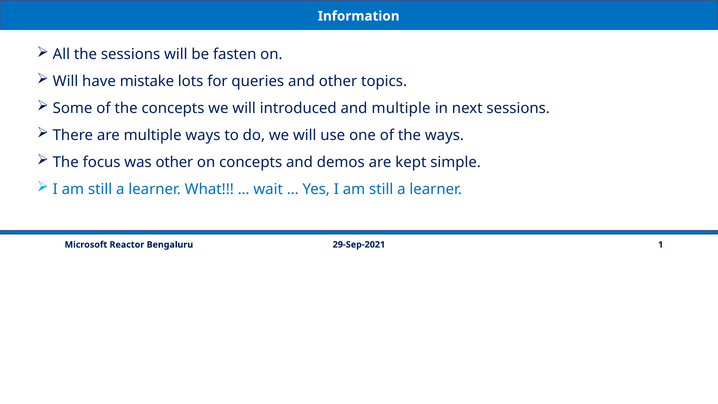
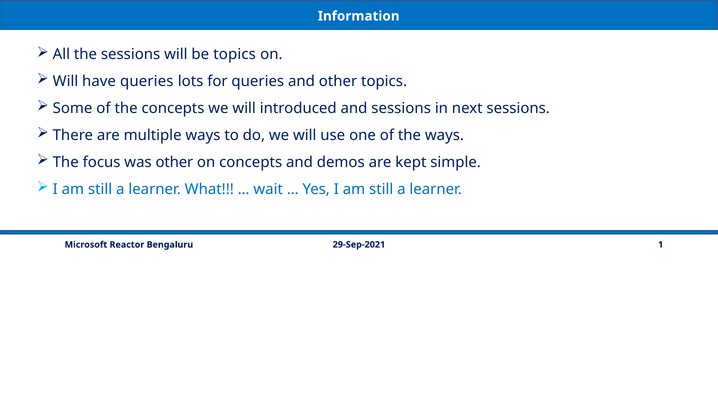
be fasten: fasten -> topics (235, 54)
have mistake: mistake -> queries (147, 81)
and multiple: multiple -> sessions (401, 108)
